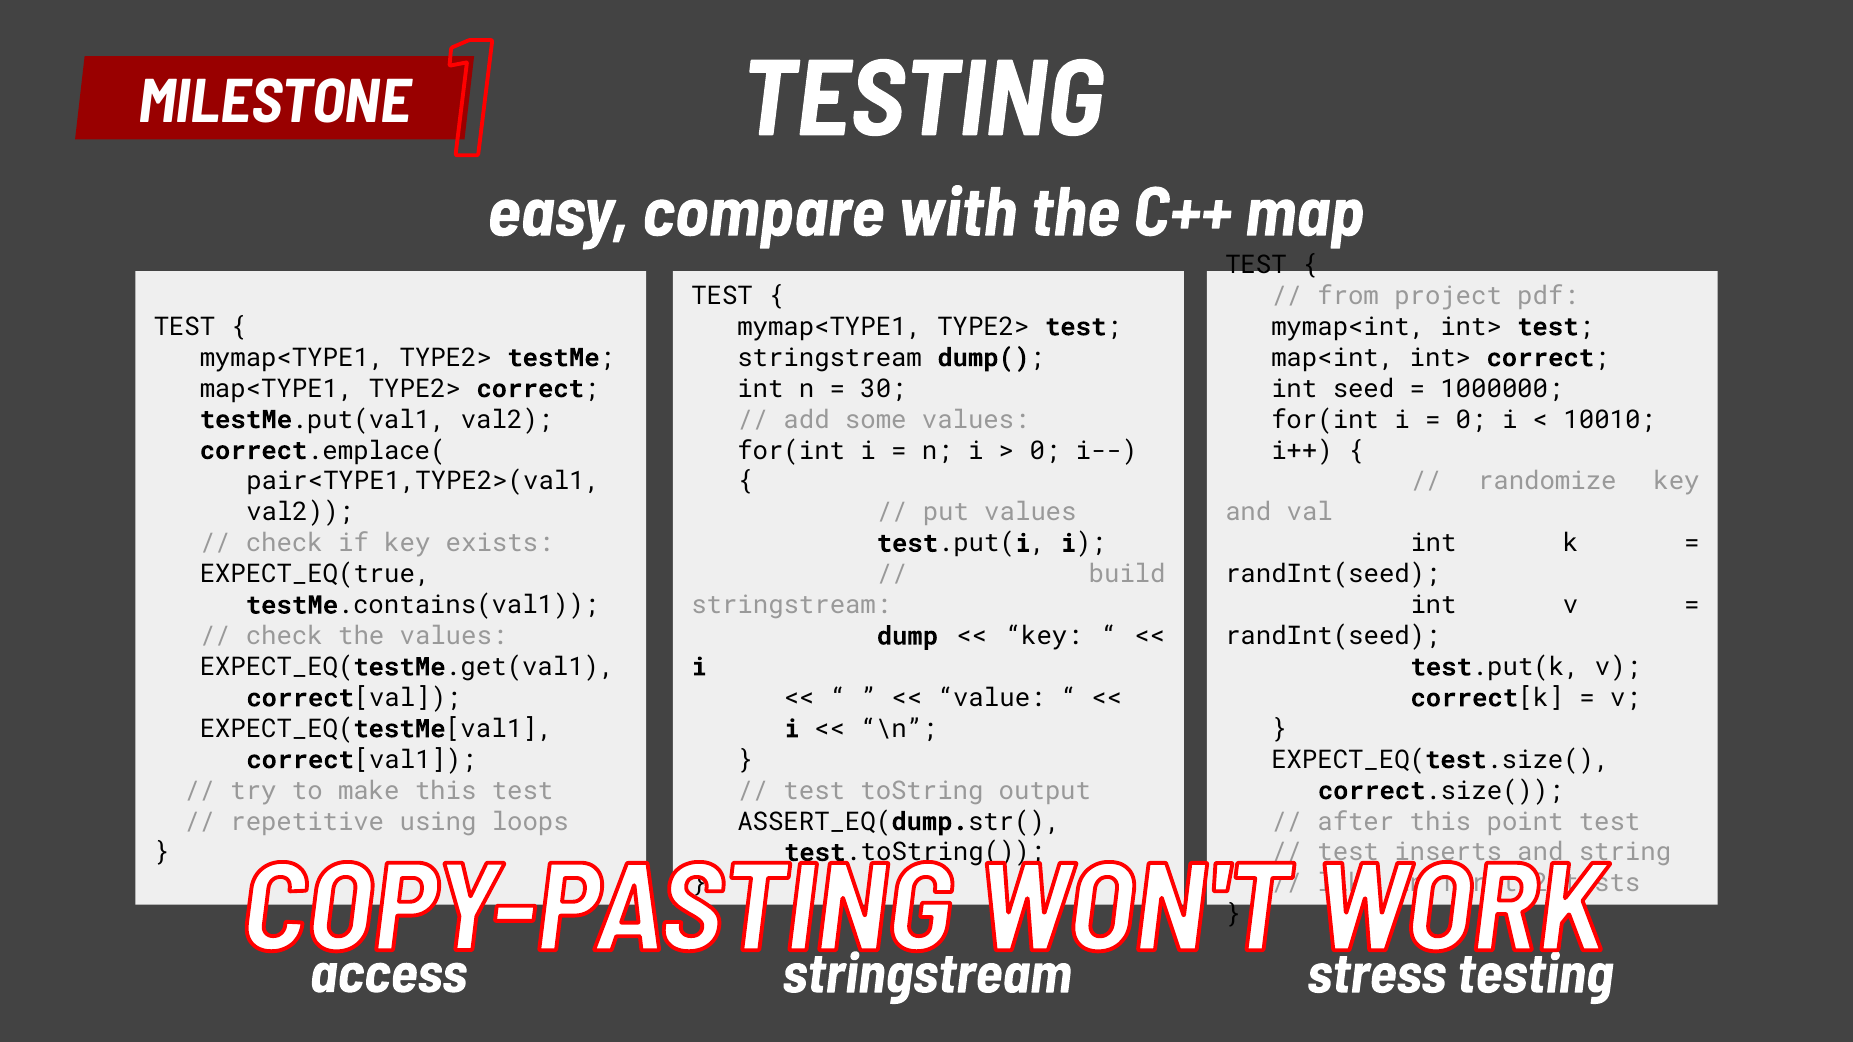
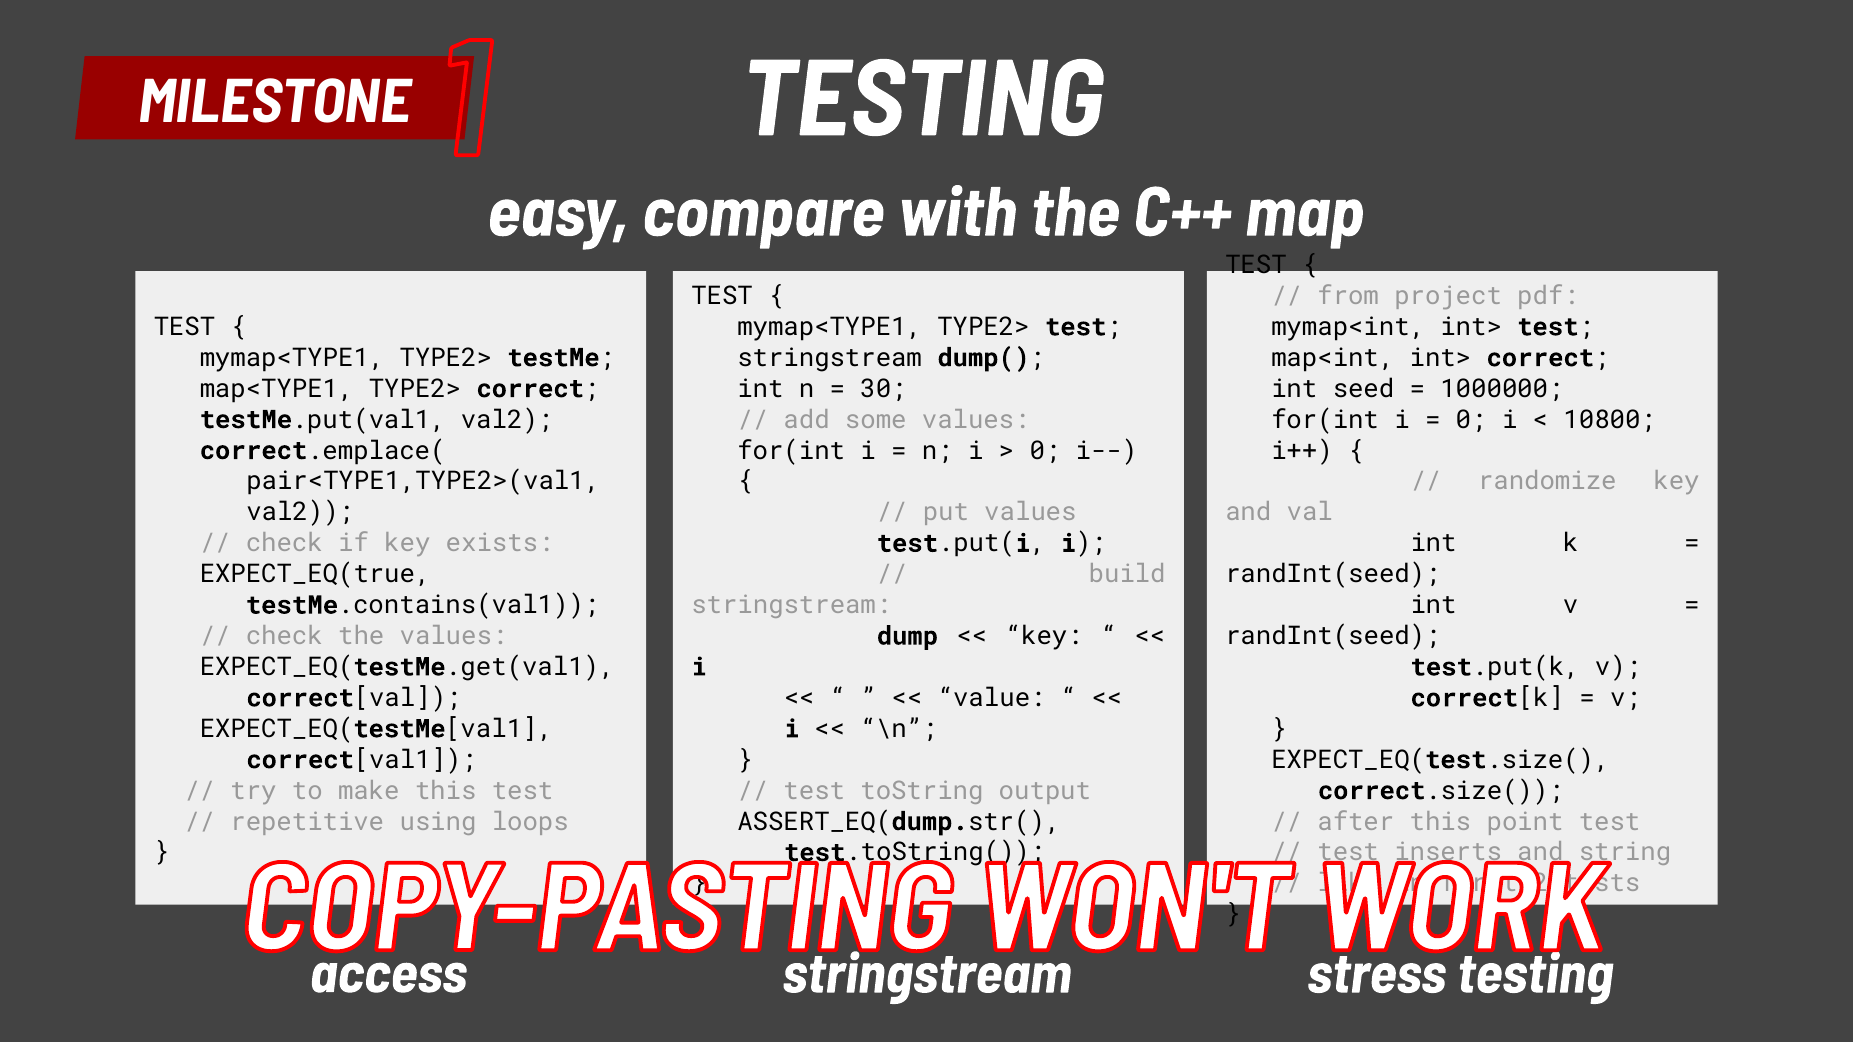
10010: 10010 -> 10800 (1610, 420)
